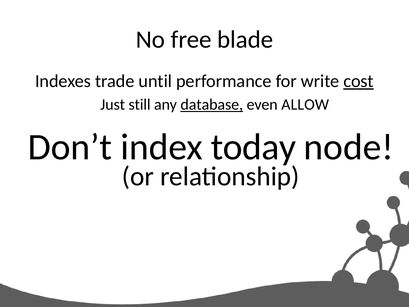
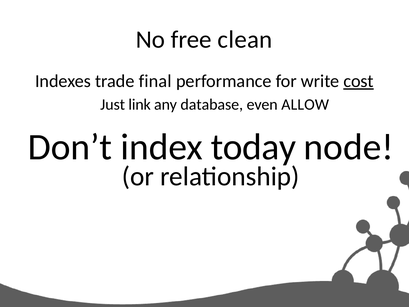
blade: blade -> clean (245, 40)
until: until -> final (155, 81)
still: still -> link (140, 105)
database underline: present -> none (212, 105)
